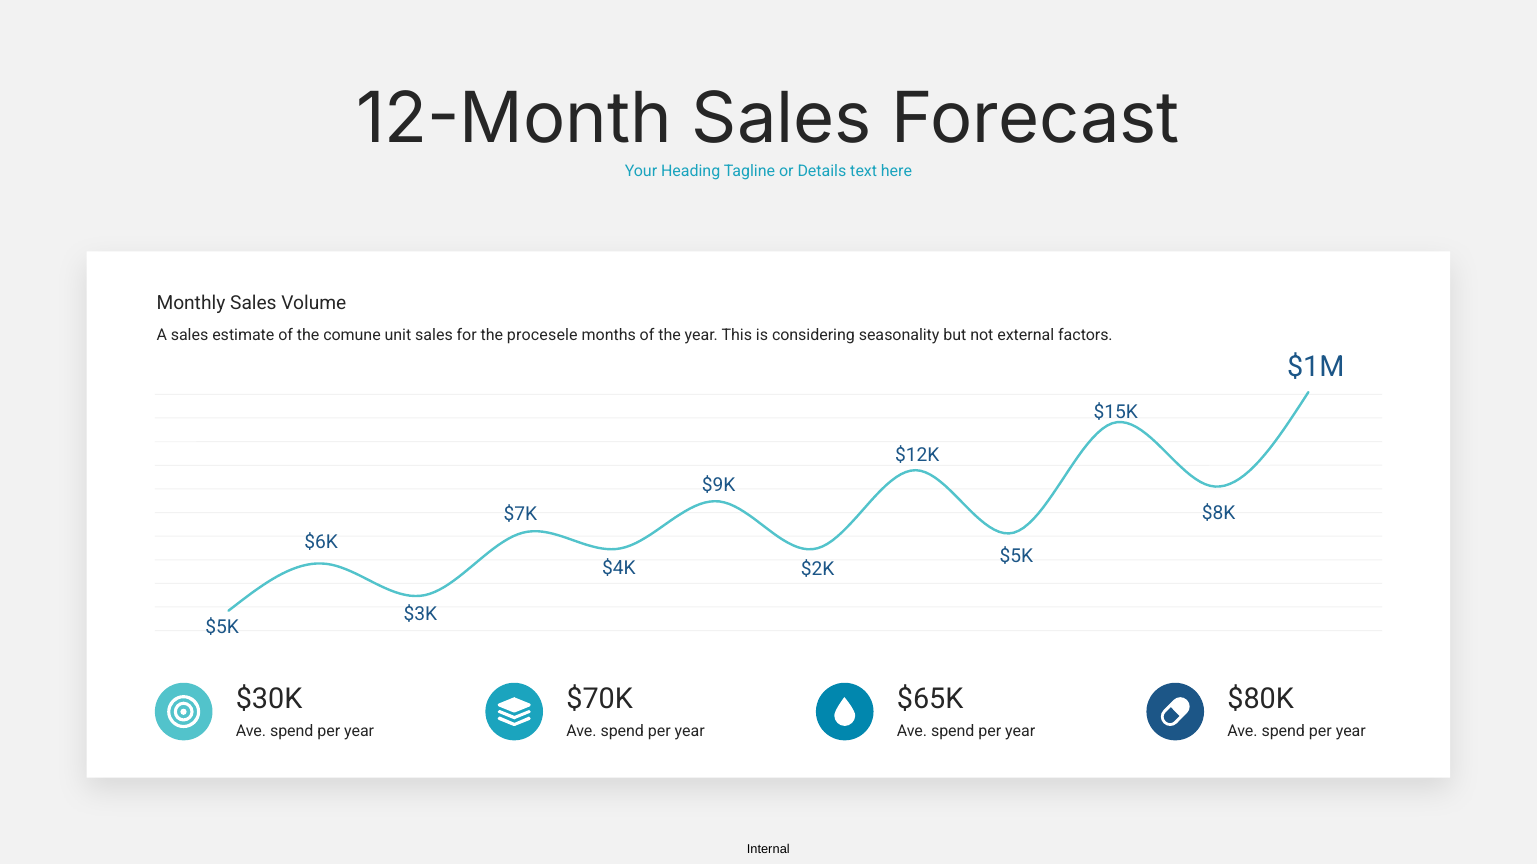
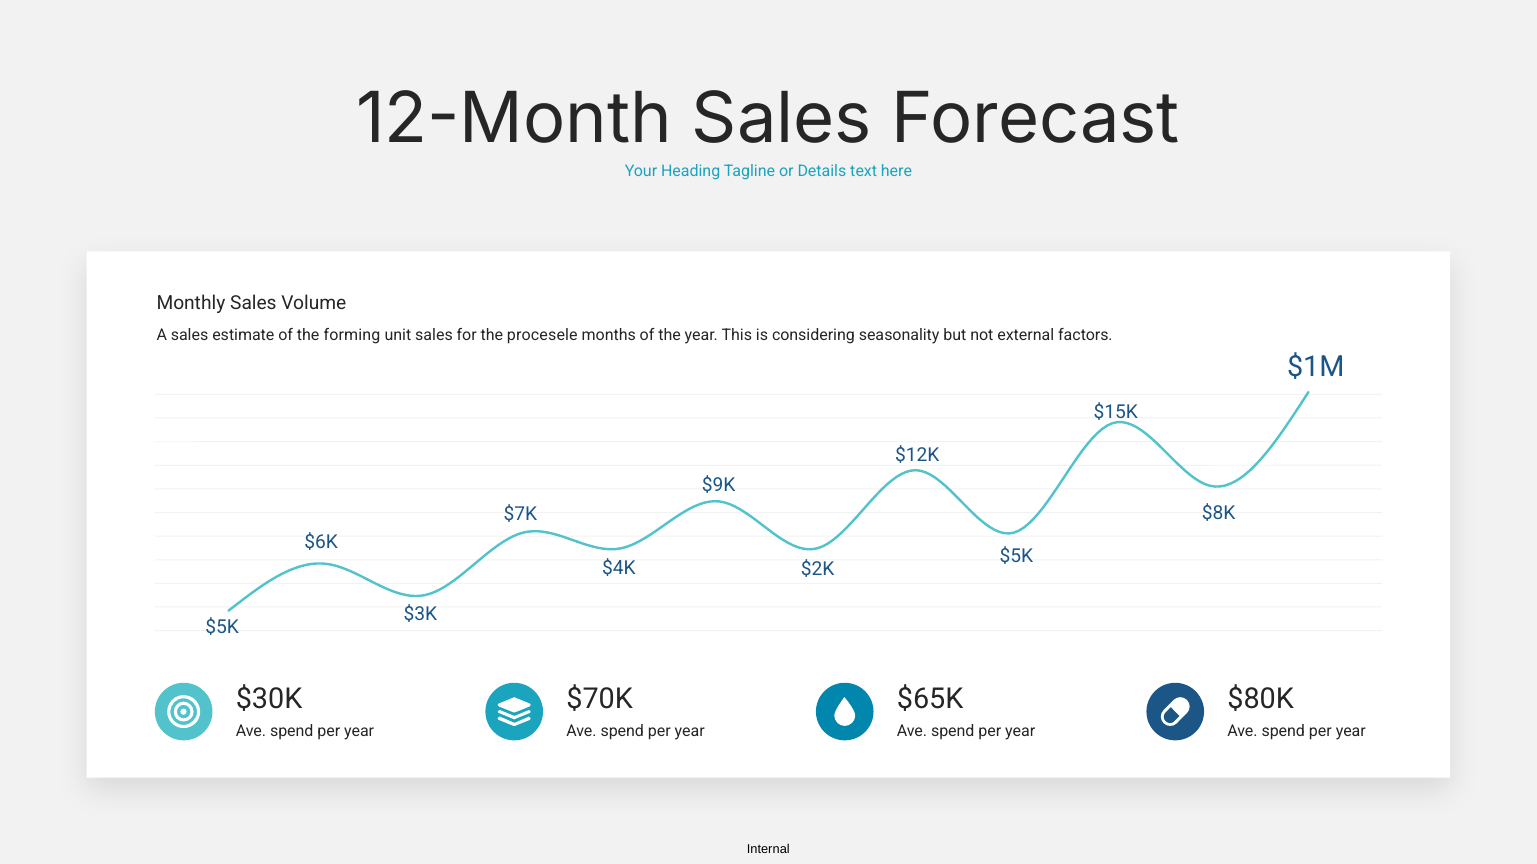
comune: comune -> forming (352, 336)
